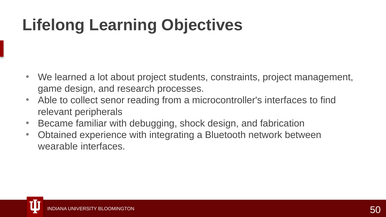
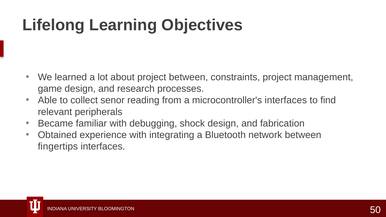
project students: students -> between (188, 77)
wearable: wearable -> fingertips (58, 147)
